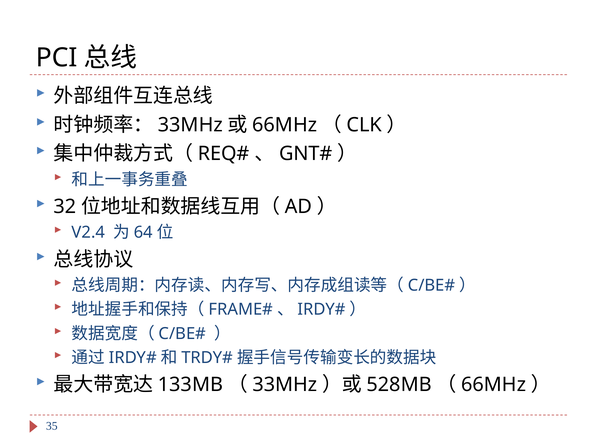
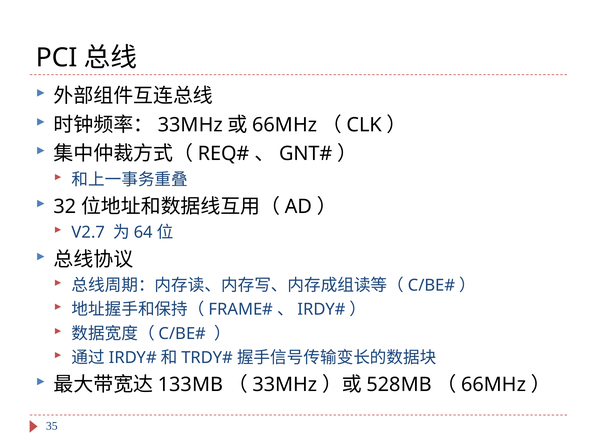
V2.4: V2.4 -> V2.7 (88, 232)
